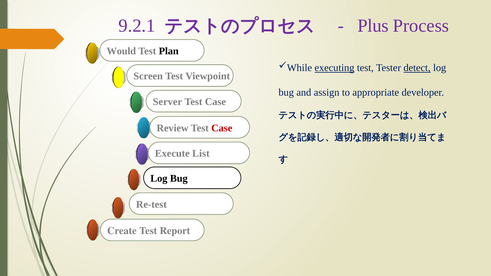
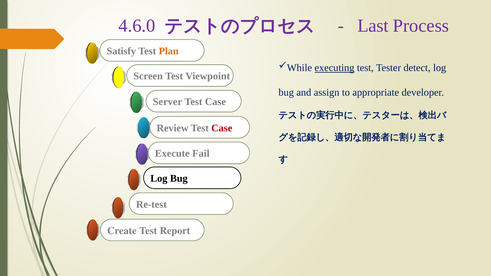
9.2.1: 9.2.1 -> 4.6.0 (137, 26)
Plus: Plus -> Last (373, 26)
Would: Would -> Satisfy (121, 51)
Plan colour: black -> orange (169, 51)
detect underline: present -> none (417, 68)
List: List -> Fail (201, 154)
